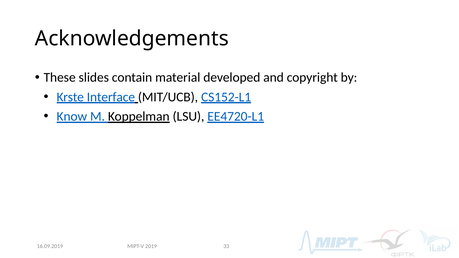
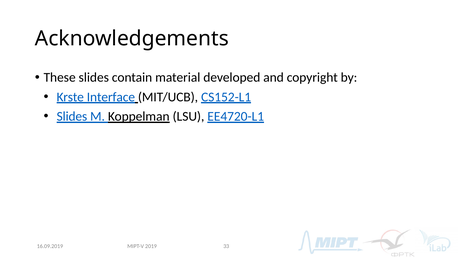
Know: Know -> Slides (72, 117)
